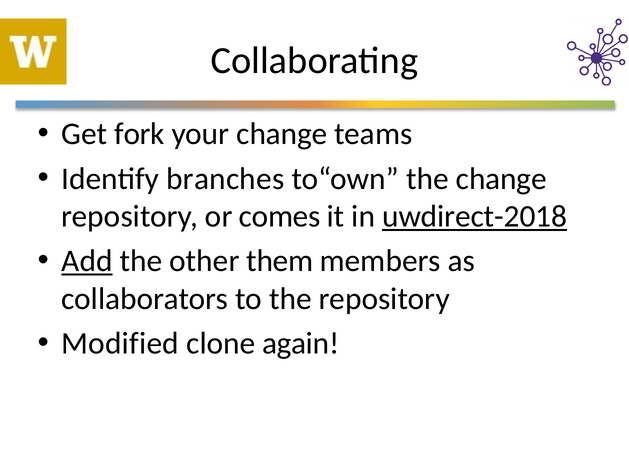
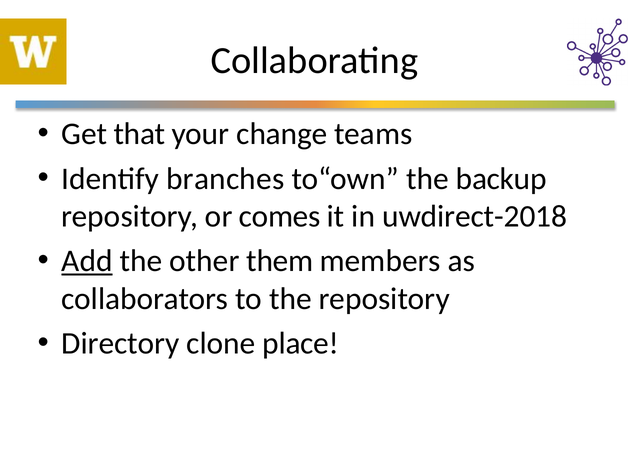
fork: fork -> that (139, 134)
the change: change -> backup (501, 179)
uwdirect-2018 underline: present -> none (475, 217)
Modified: Modified -> Directory (120, 344)
again: again -> place (301, 344)
